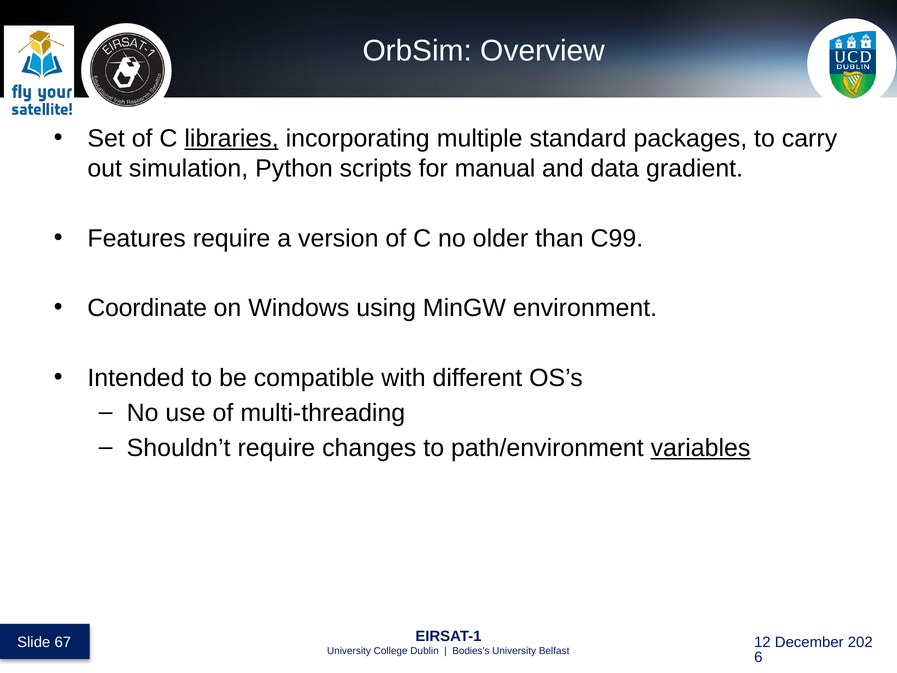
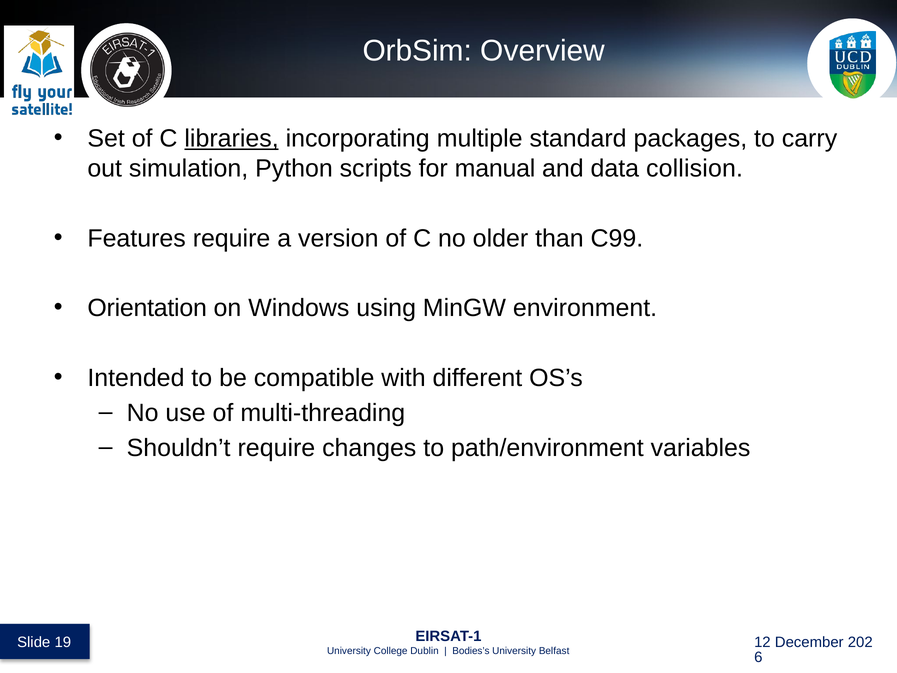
gradient: gradient -> collision (694, 168)
Coordinate: Coordinate -> Orientation (147, 308)
variables underline: present -> none (701, 448)
67: 67 -> 19 (63, 642)
